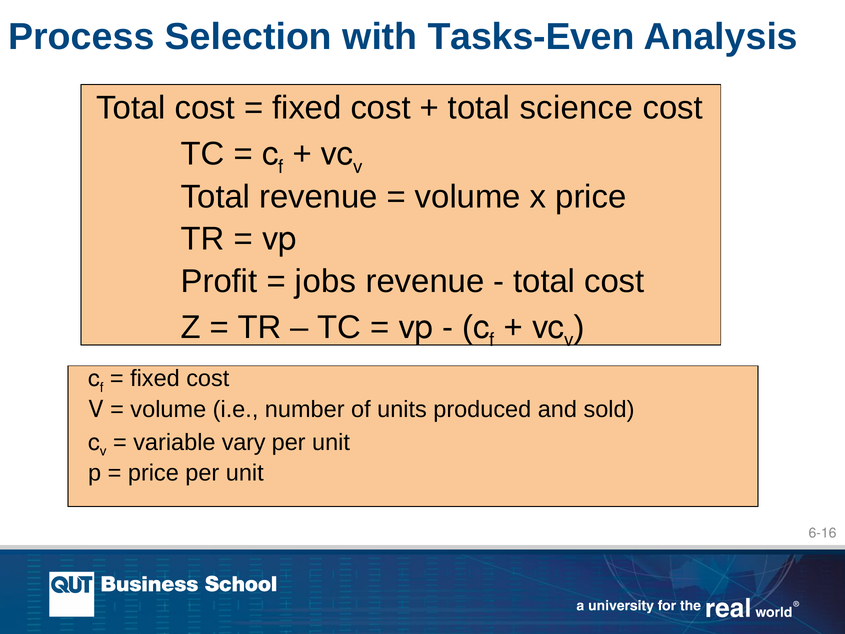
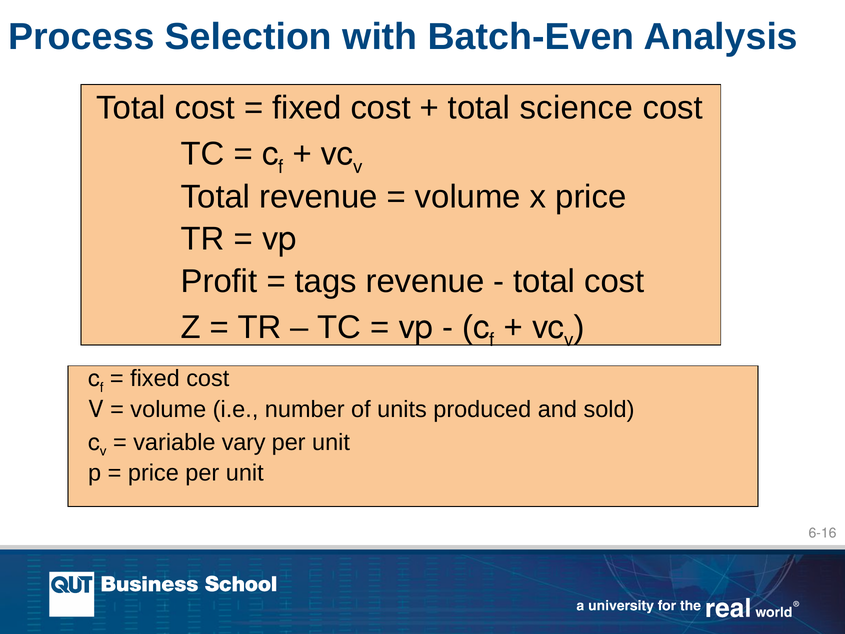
Tasks-Even: Tasks-Even -> Batch-Even (531, 37)
jobs: jobs -> tags (326, 281)
